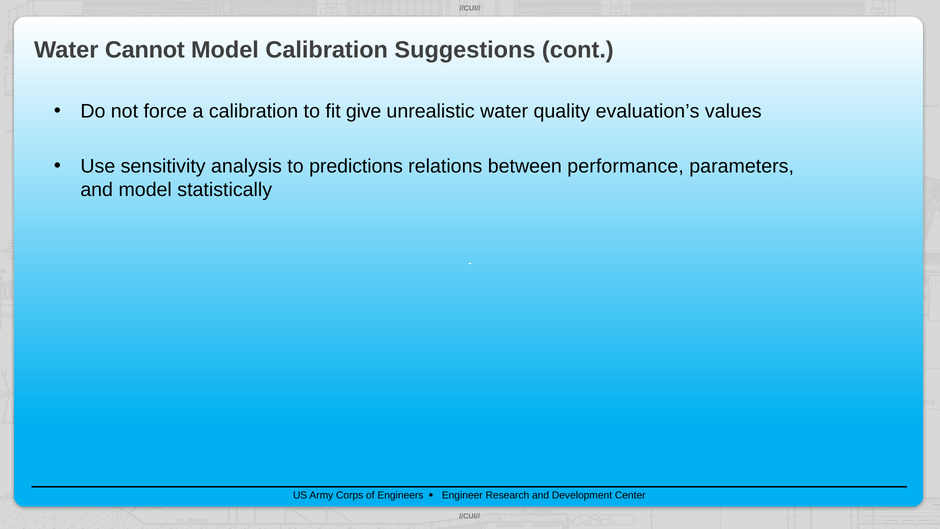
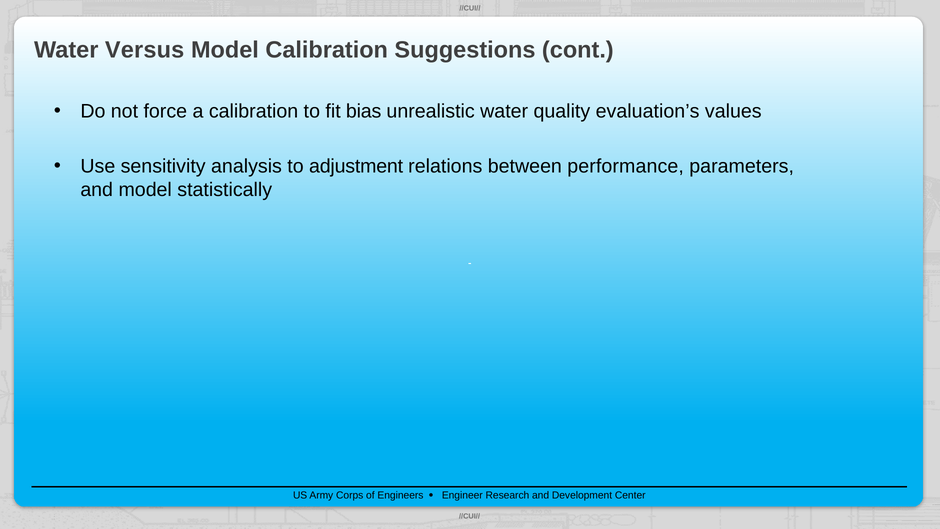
Cannot: Cannot -> Versus (145, 50)
give: give -> bias (364, 111)
predictions: predictions -> adjustment (356, 166)
